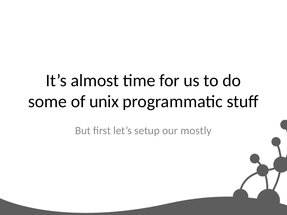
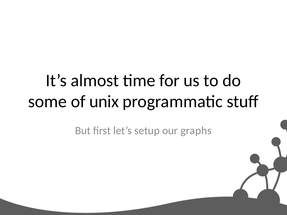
mostly: mostly -> graphs (196, 131)
